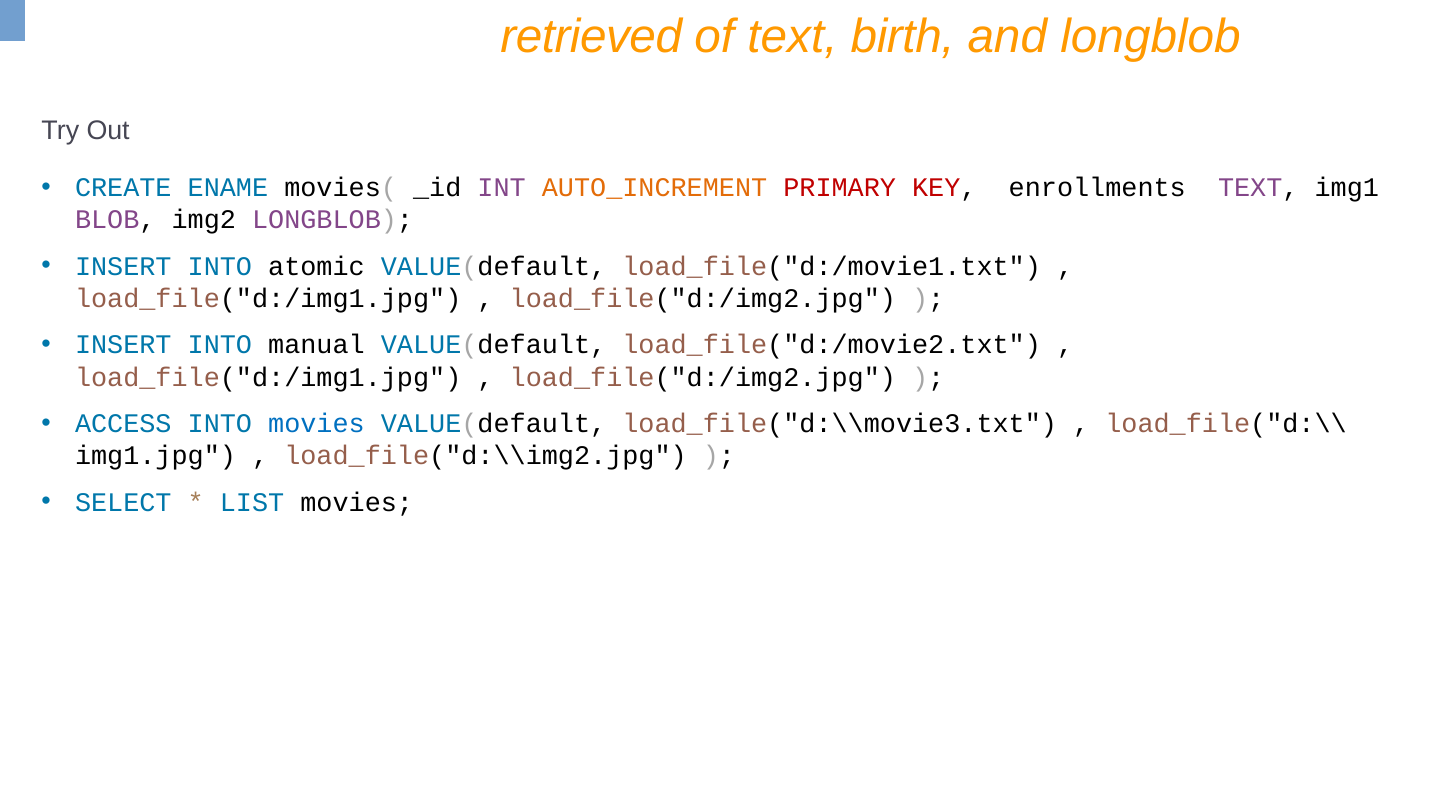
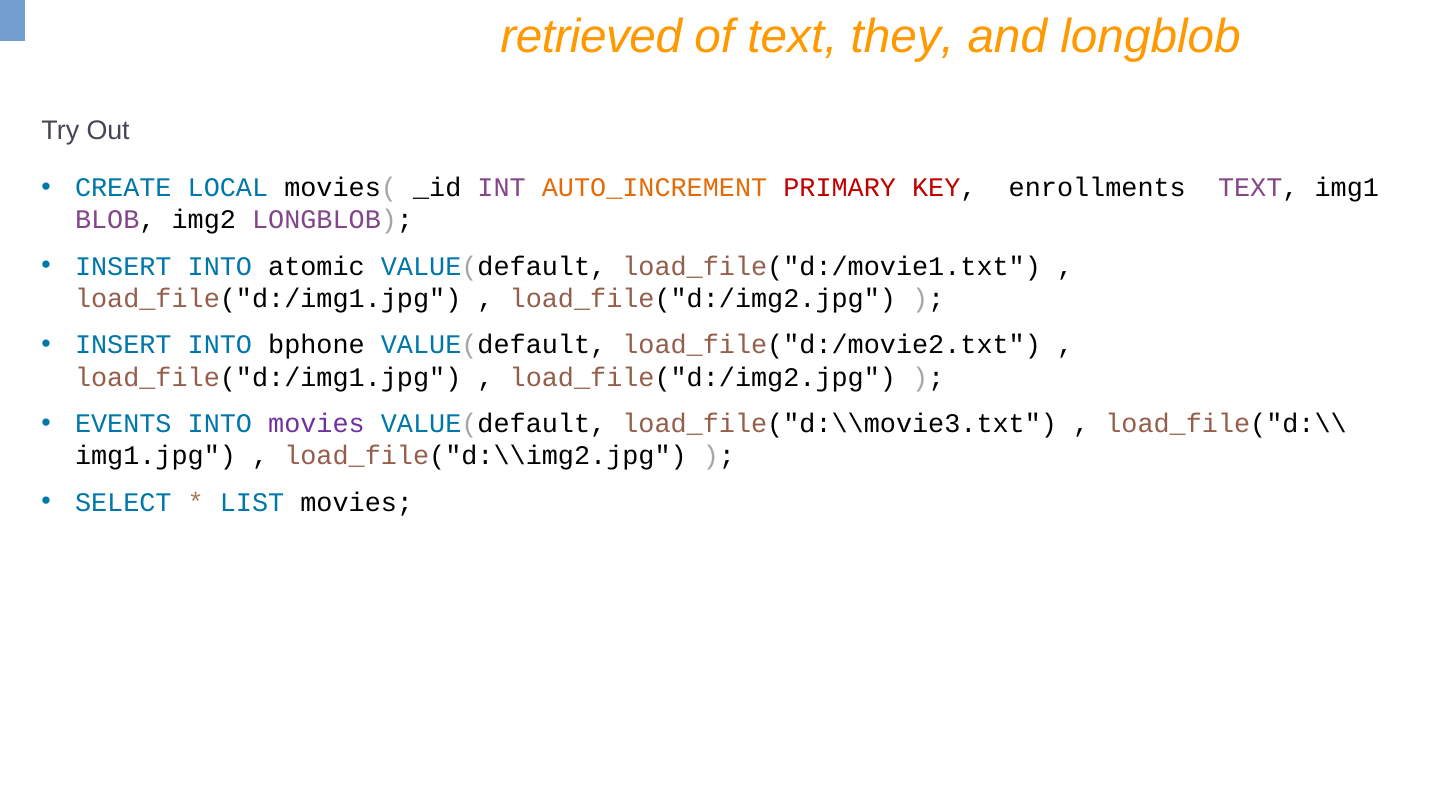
birth: birth -> they (902, 37)
ENAME: ENAME -> LOCAL (228, 188)
manual: manual -> bphone (316, 345)
ACCESS: ACCESS -> EVENTS (123, 424)
movies colour: blue -> purple (316, 424)
